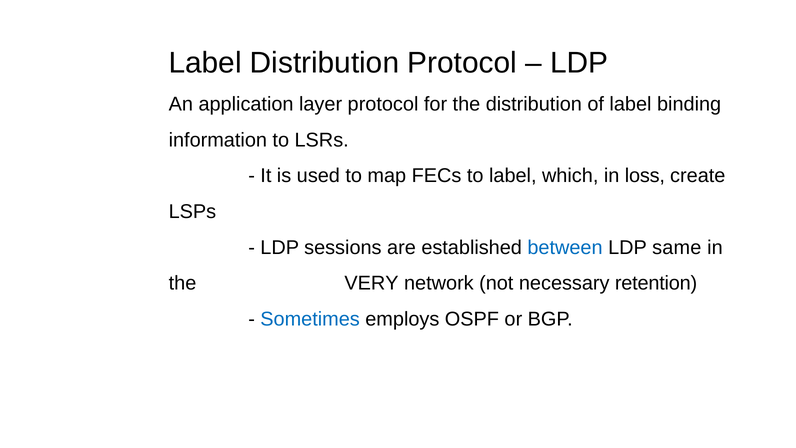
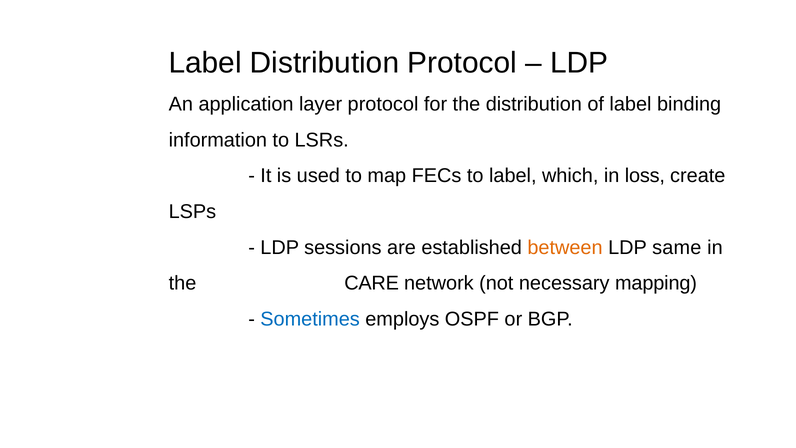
between colour: blue -> orange (565, 247)
VERY: VERY -> CARE (372, 283)
retention: retention -> mapping (656, 283)
